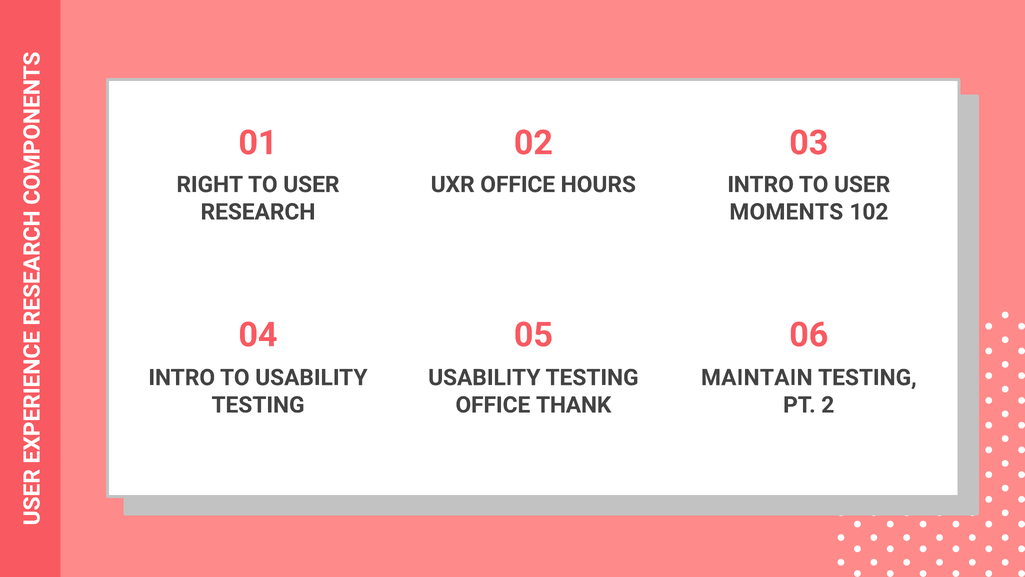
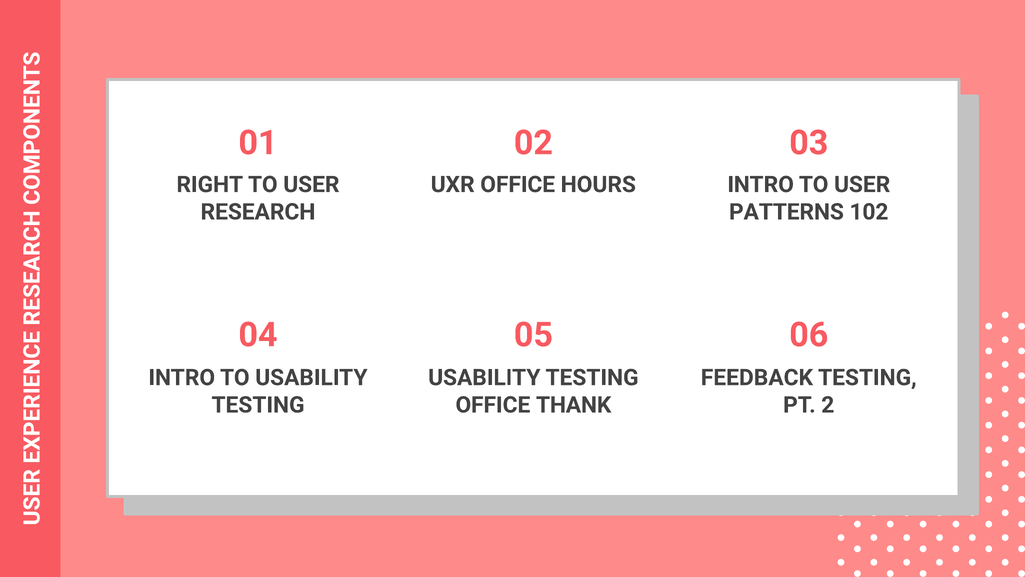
MOMENTS: MOMENTS -> PATTERNS (786, 212)
MAINTAIN: MAINTAIN -> FEEDBACK (757, 377)
